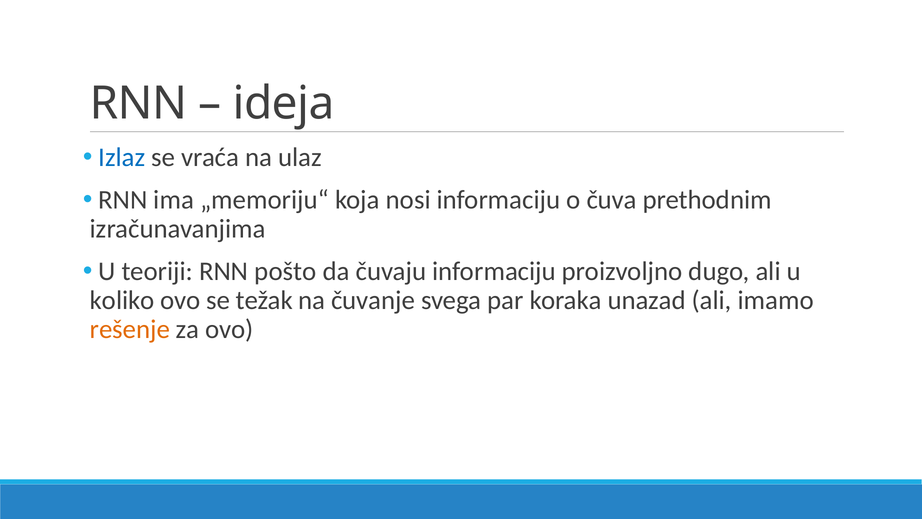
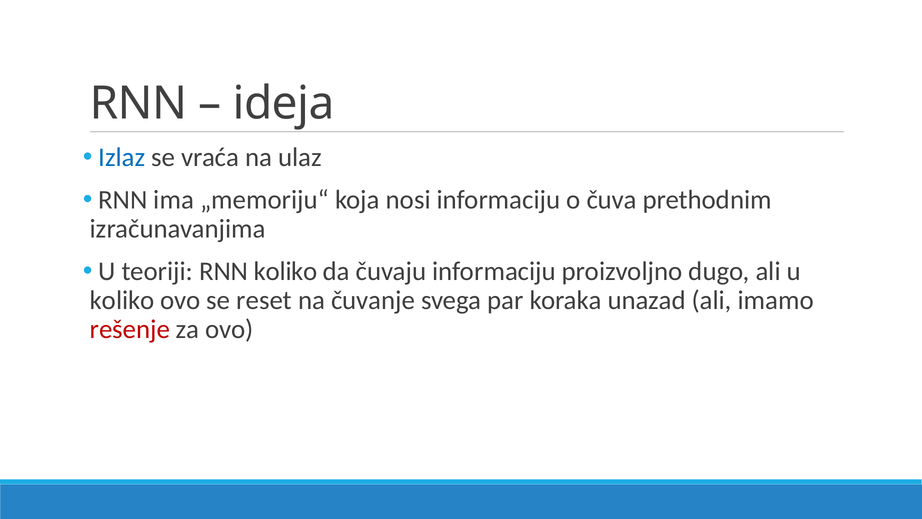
RNN pošto: pošto -> koliko (286, 271)
težak: težak -> reset (264, 300)
rešenje colour: orange -> red (130, 329)
